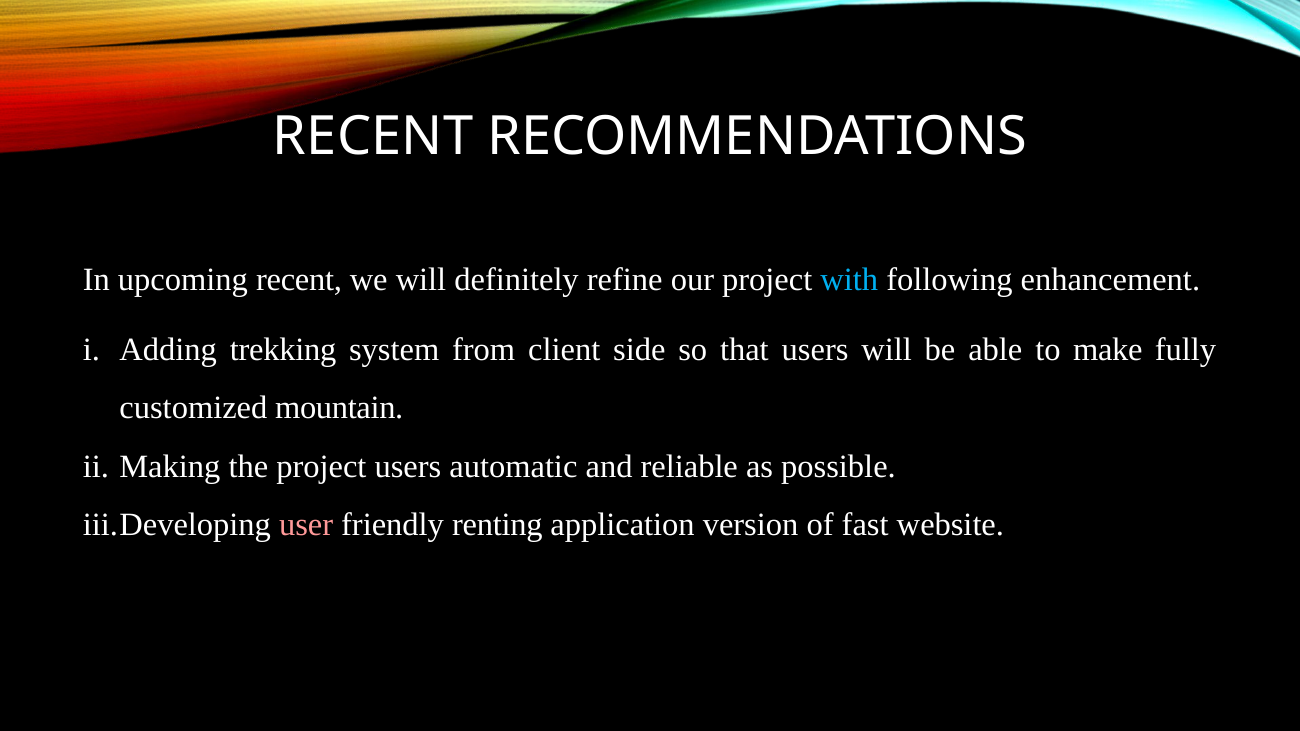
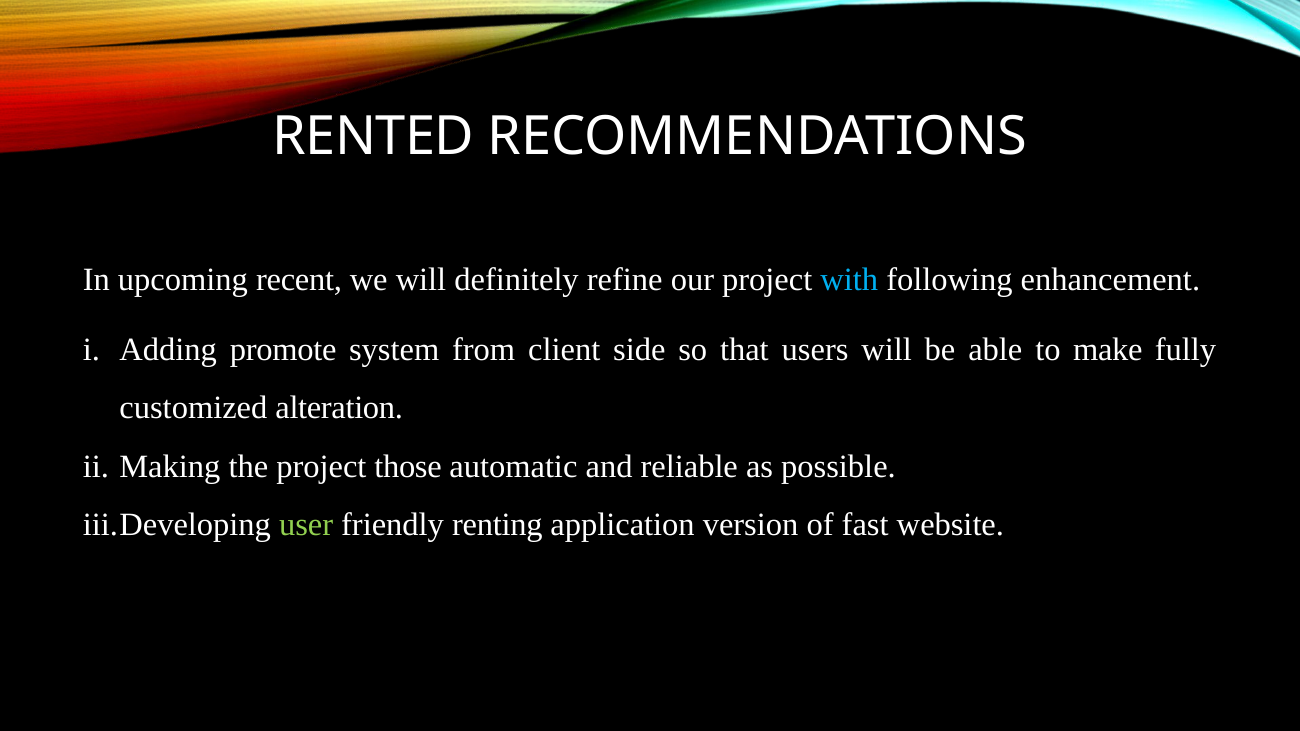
RECENT: RECENT -> RENTED (373, 137)
trekking: trekking -> promote (283, 349)
mountain: mountain -> alteration (339, 408)
project users: users -> those (408, 466)
user colour: pink -> light green (306, 525)
